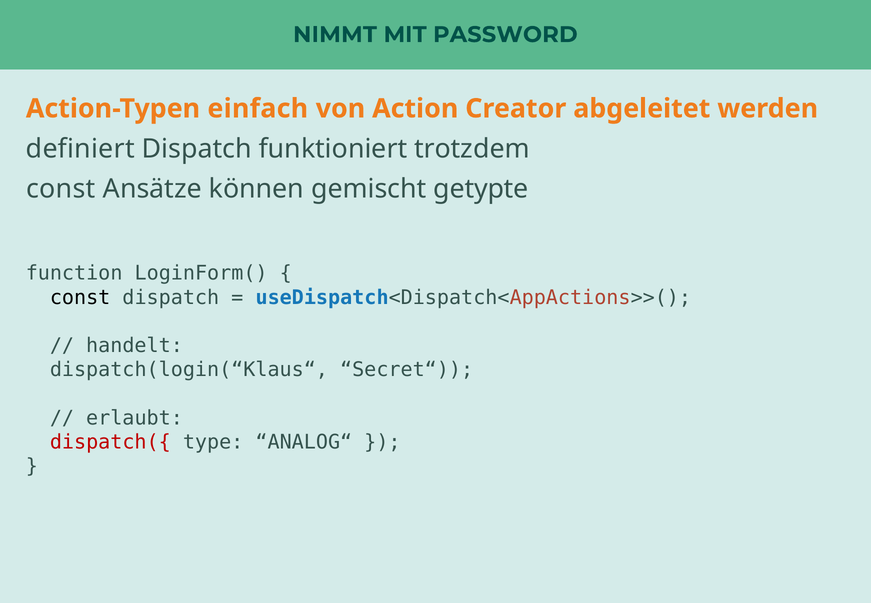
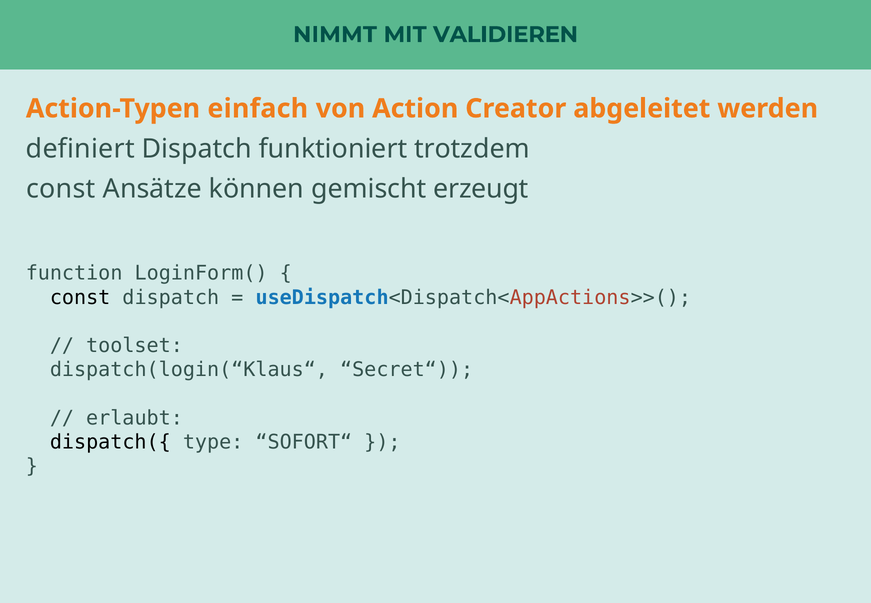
PASSWORD: PASSWORD -> VALIDIEREN (506, 35)
getypte: getypte -> erzeugt (481, 189)
handelt: handelt -> toolset (134, 346)
dispatch({ colour: red -> black (110, 442)
ANALOG“: ANALOG“ -> SOFORT“ (304, 442)
